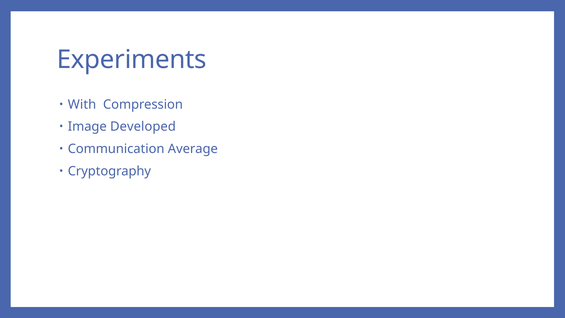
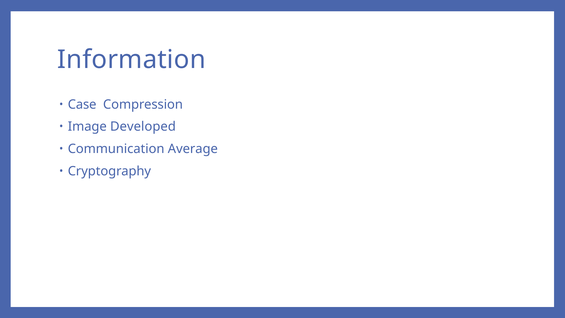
Experiments: Experiments -> Information (131, 60)
With: With -> Case (82, 104)
